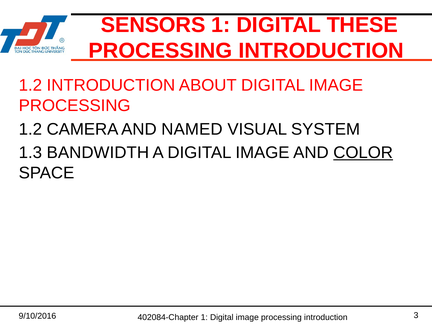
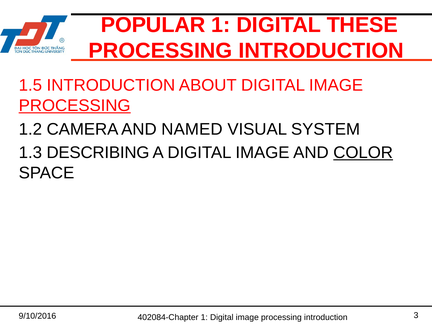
SENSORS: SENSORS -> POPULAR (153, 25)
1.2: 1.2 -> 1.5 (30, 85)
PROCESSING underline: none -> present (75, 106)
BANDWIDTH: BANDWIDTH -> DESCRIBING (98, 153)
